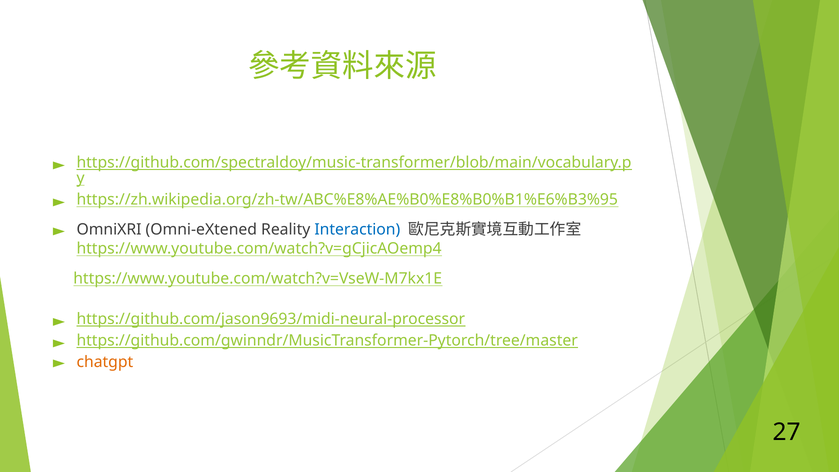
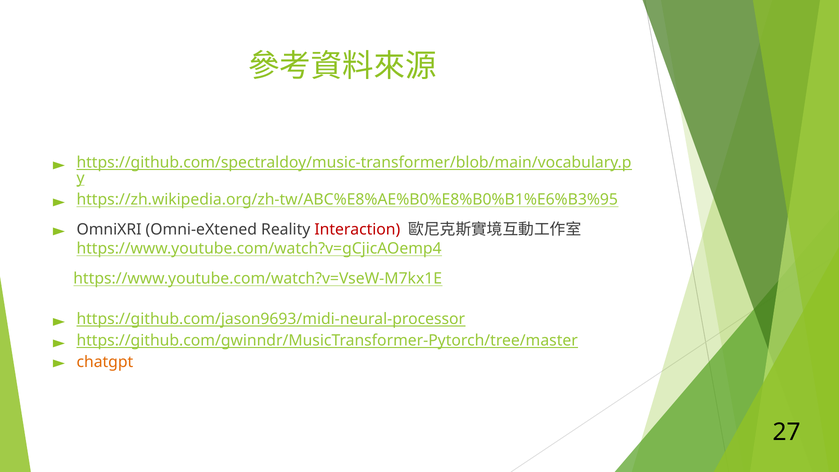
Interaction colour: blue -> red (357, 230)
